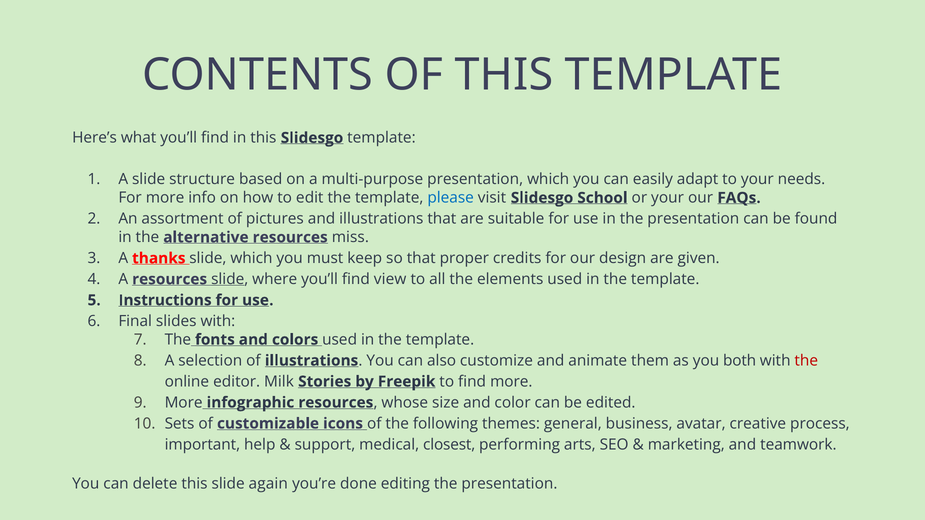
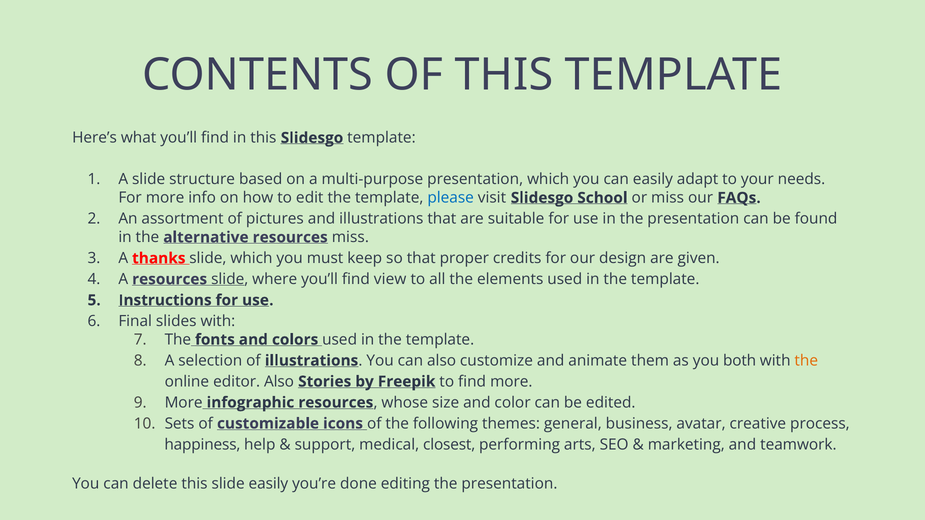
or your: your -> miss (668, 198)
the colour: red -> orange (806, 361)
editor Milk: Milk -> Also (279, 382)
important: important -> happiness (202, 445)
slide again: again -> easily (268, 484)
